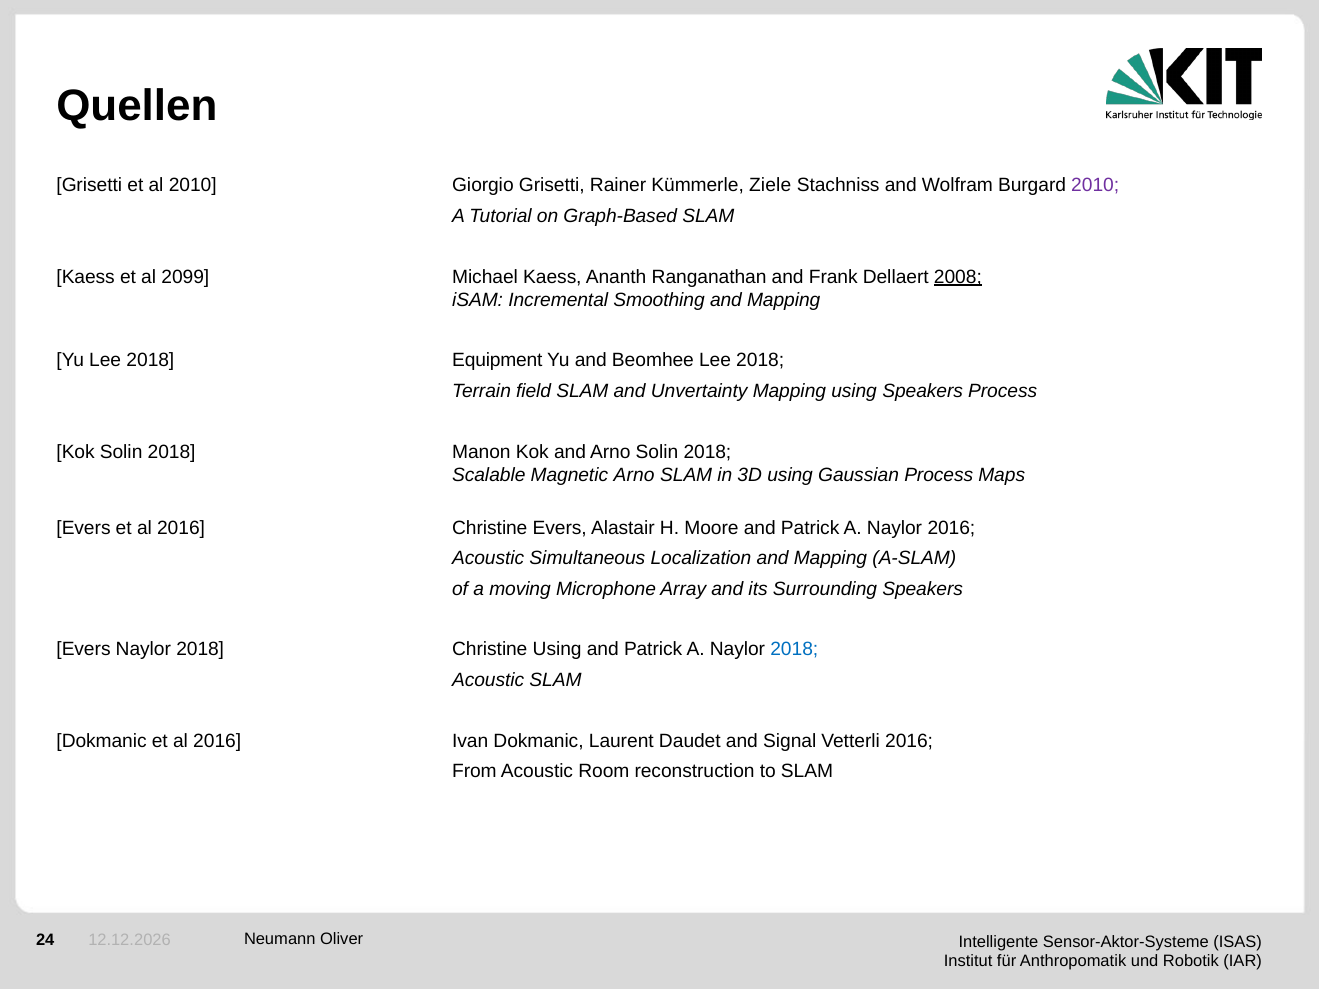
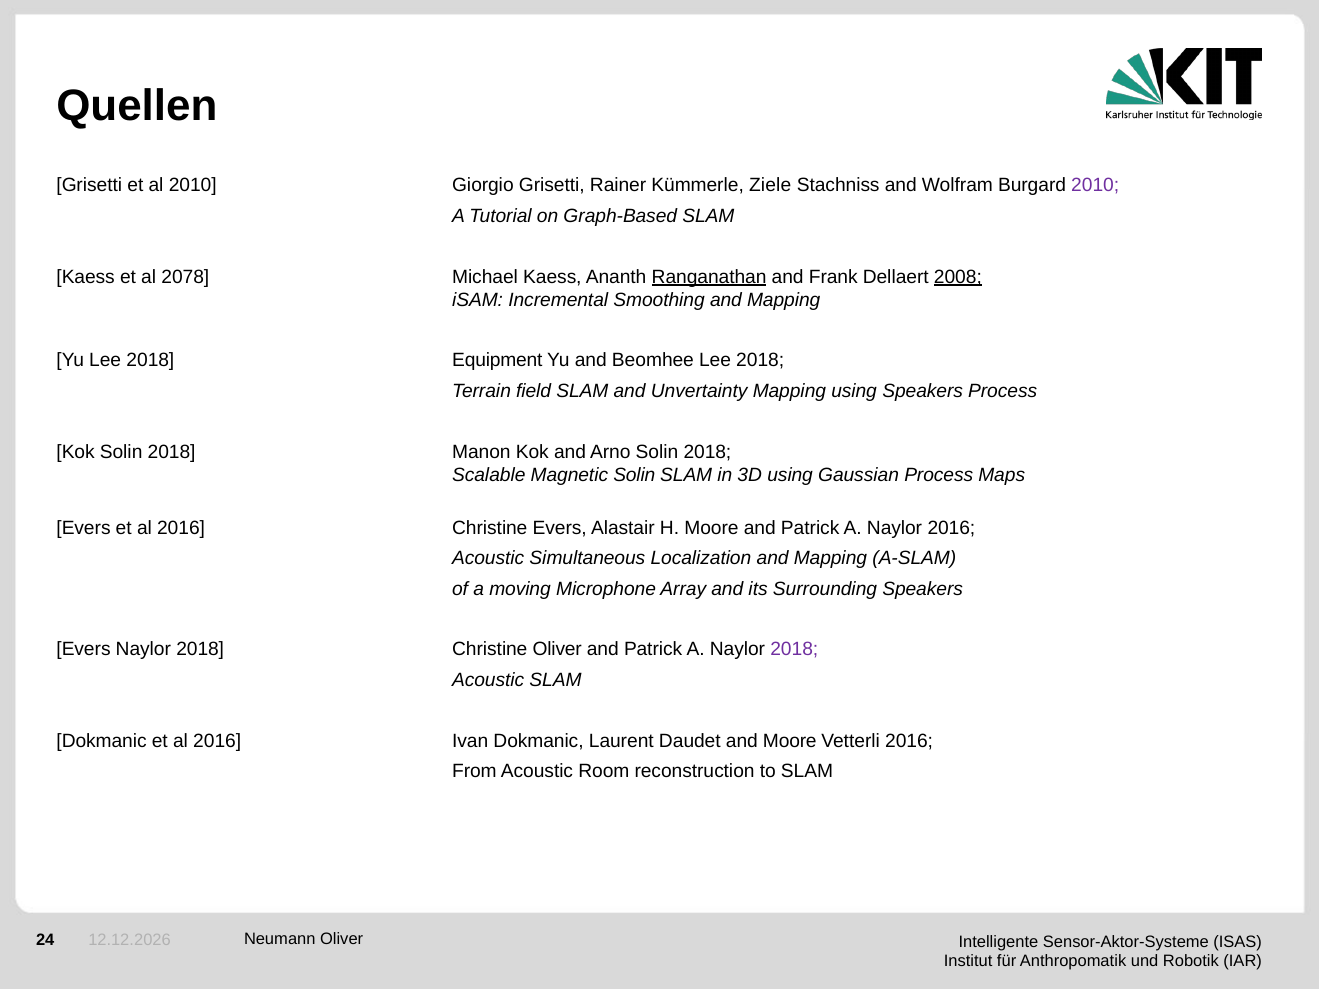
2099: 2099 -> 2078 (185, 277)
Ranganathan underline: none -> present (709, 277)
Magnetic Arno: Arno -> Solin (634, 475)
Christine Using: Using -> Oliver (557, 650)
2018 colour: blue -> purple (794, 650)
and Signal: Signal -> Moore (790, 741)
